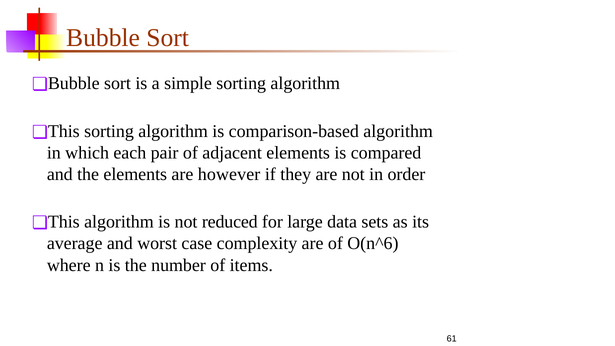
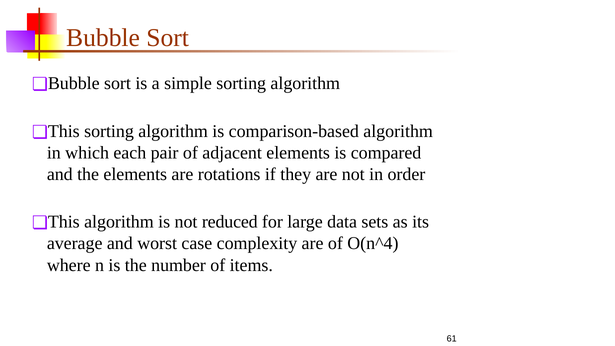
however: however -> rotations (229, 174)
O(n^6: O(n^6 -> O(n^4 (373, 243)
